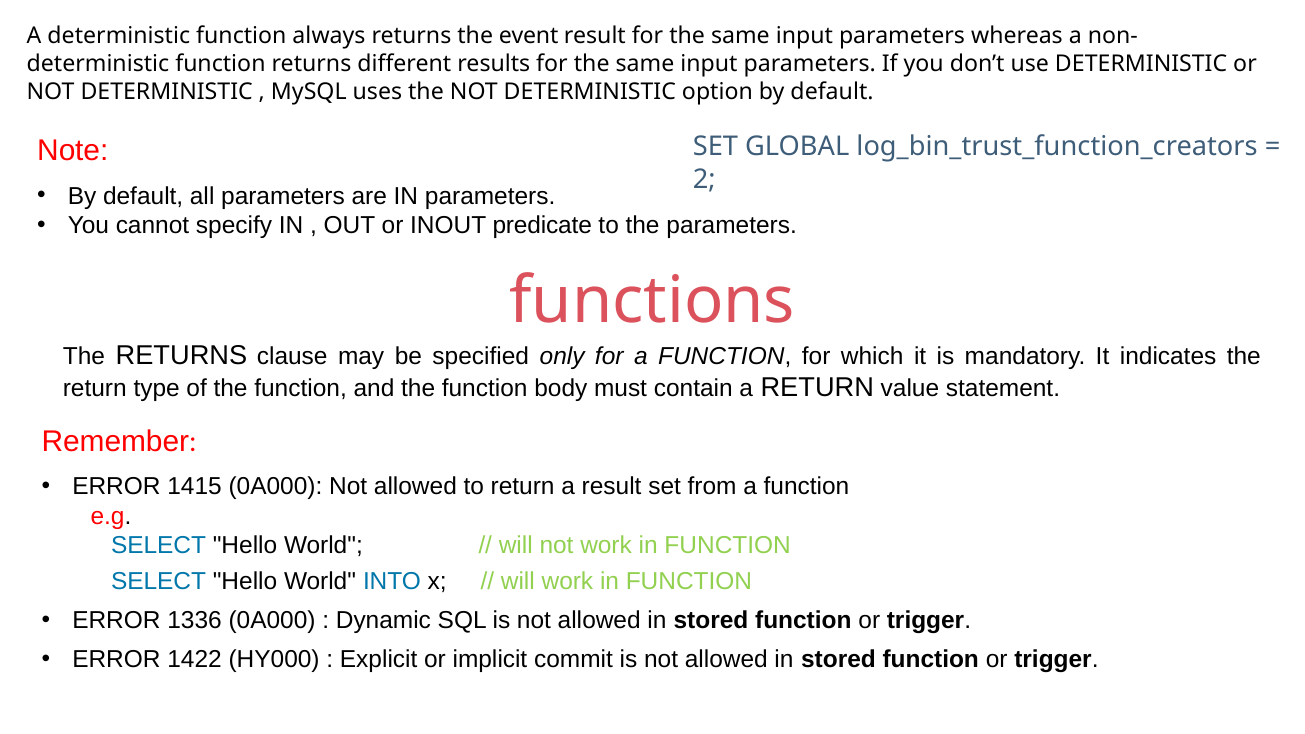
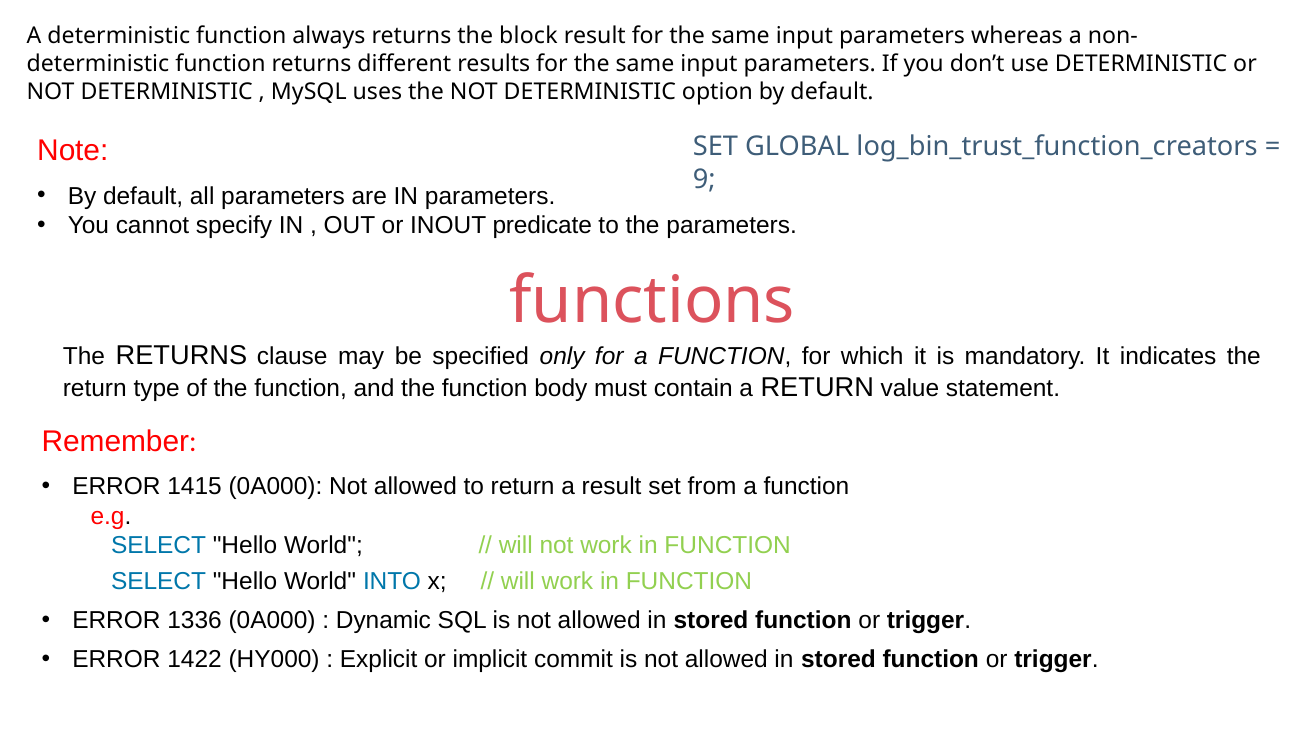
event: event -> block (528, 36)
2: 2 -> 9 (704, 180)
